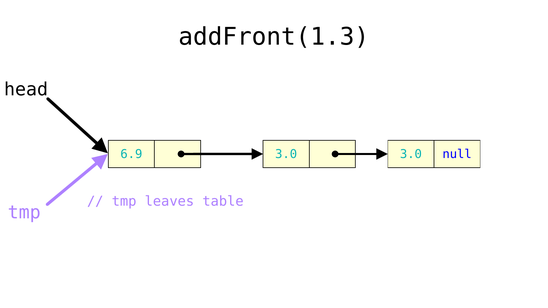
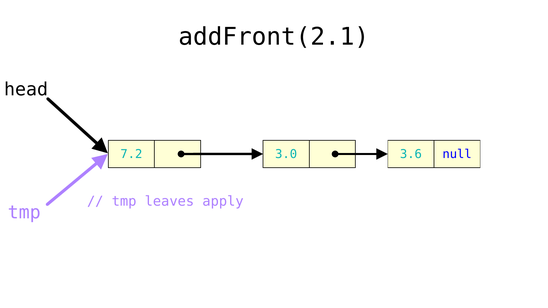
addFront(1.3: addFront(1.3 -> addFront(2.1 (274, 37)
6.9: 6.9 -> 7.2 (131, 154)
3.0 3.0: 3.0 -> 3.6 (411, 154)
table: table -> apply (223, 201)
